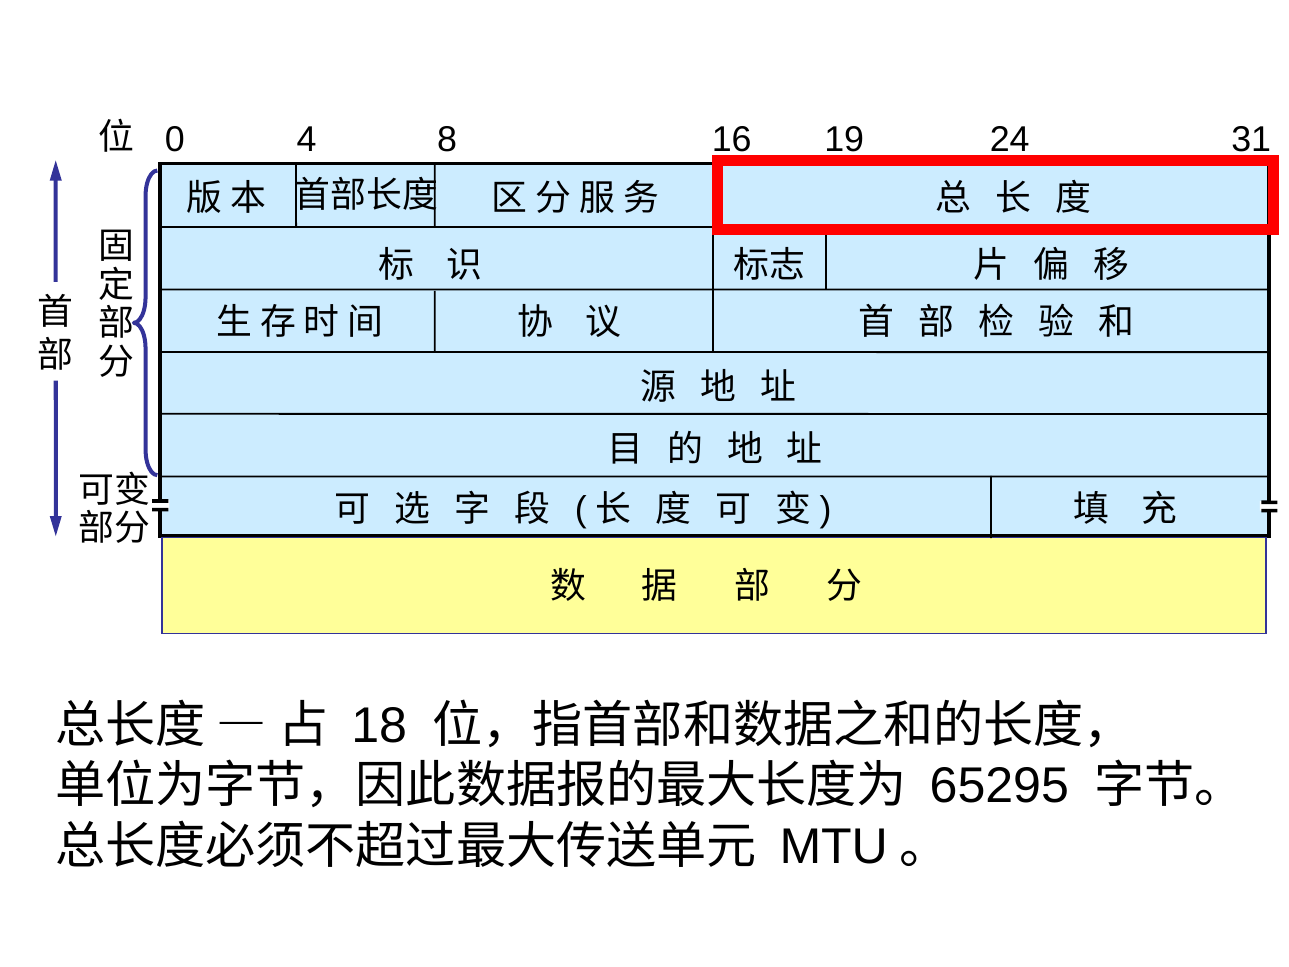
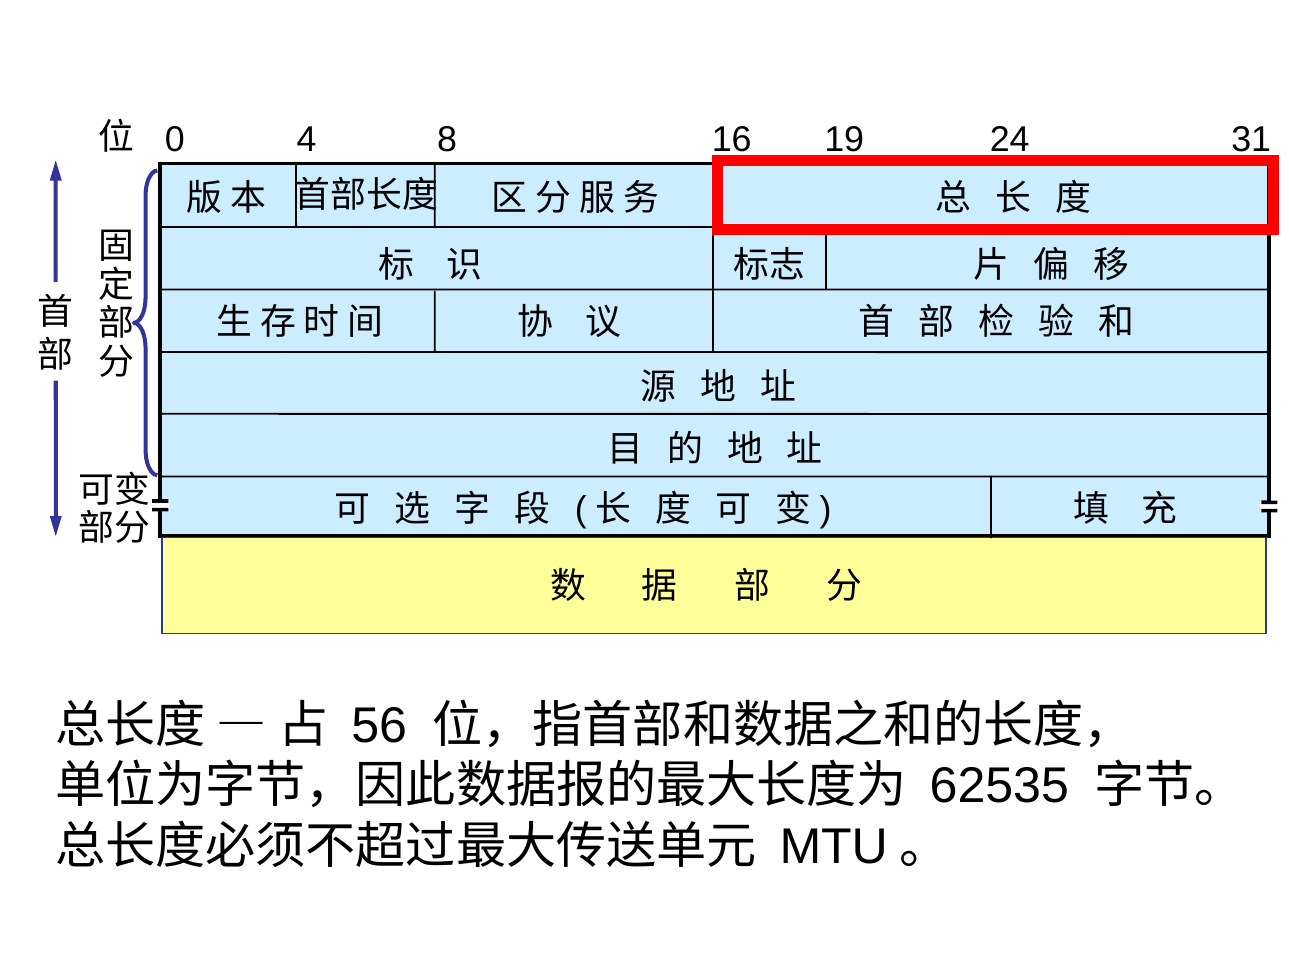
18: 18 -> 56 (379, 726)
65295: 65295 -> 62535 (999, 786)
